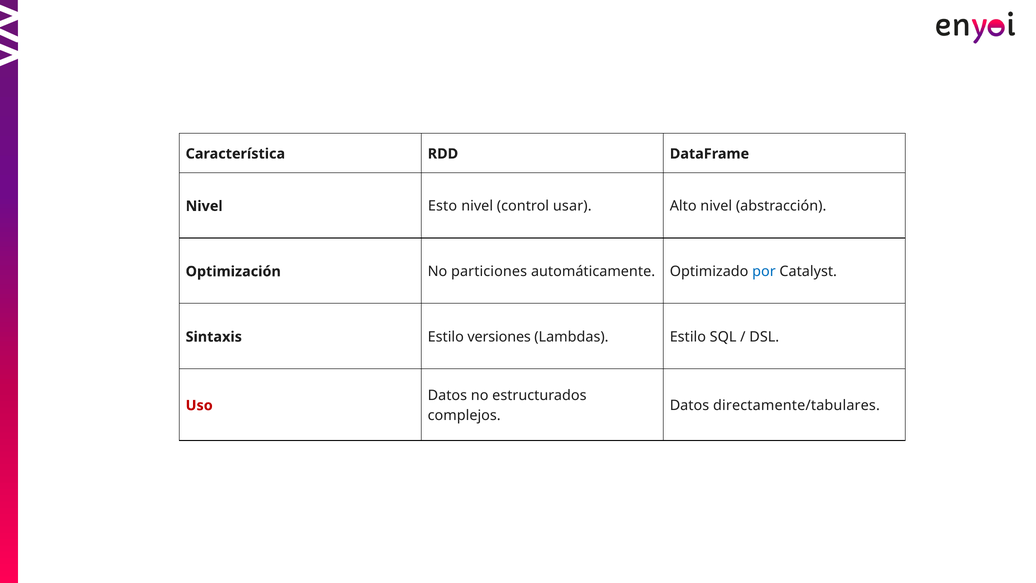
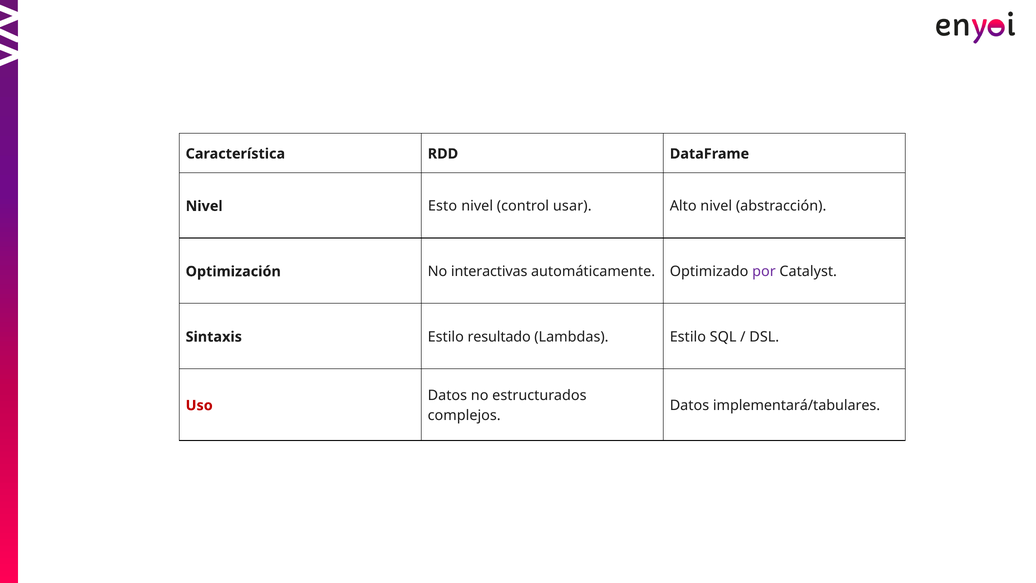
particiones: particiones -> interactivas (489, 271)
por colour: blue -> purple (764, 271)
versiones: versiones -> resultado (499, 337)
directamente/tabulares: directamente/tabulares -> implementará/tabulares (797, 405)
